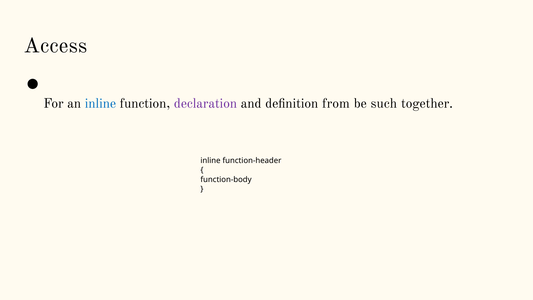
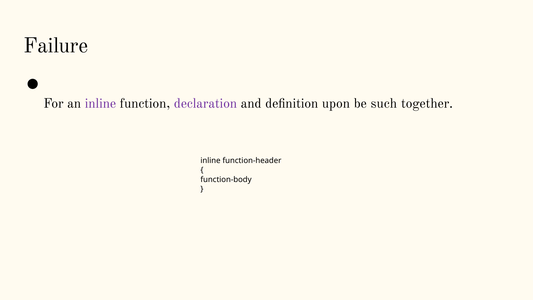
Access: Access -> Failure (56, 45)
inline colour: blue -> purple (100, 103)
from: from -> upon (336, 103)
